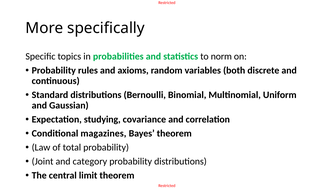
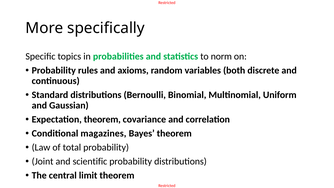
Expectation studying: studying -> theorem (102, 119)
category: category -> scientific (90, 161)
